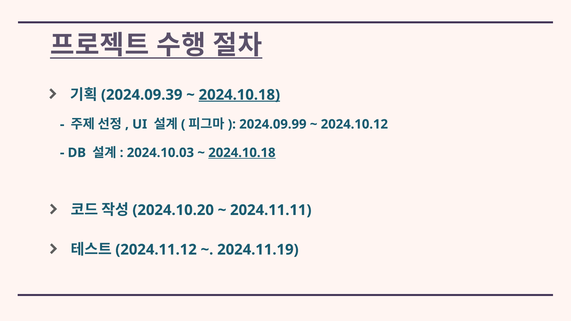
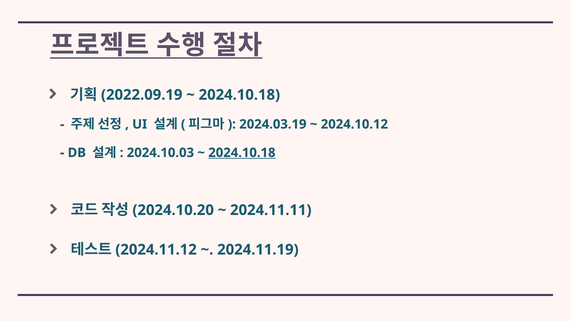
2024.09.39: 2024.09.39 -> 2022.09.19 (142, 95)
2024.10.18 underline: present -> none (239, 95)
2024.09.99: 2024.09.99 -> 2024.03.19 (273, 124)
